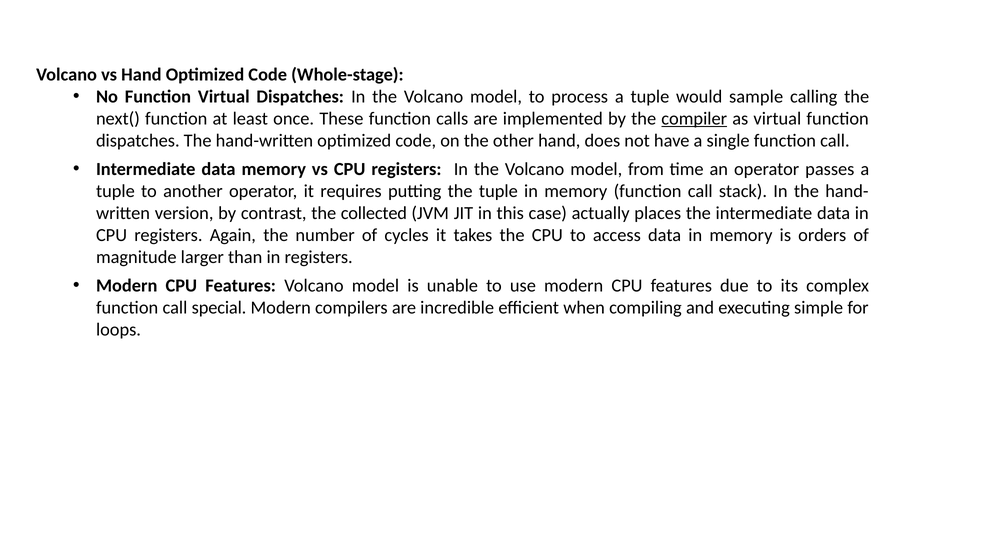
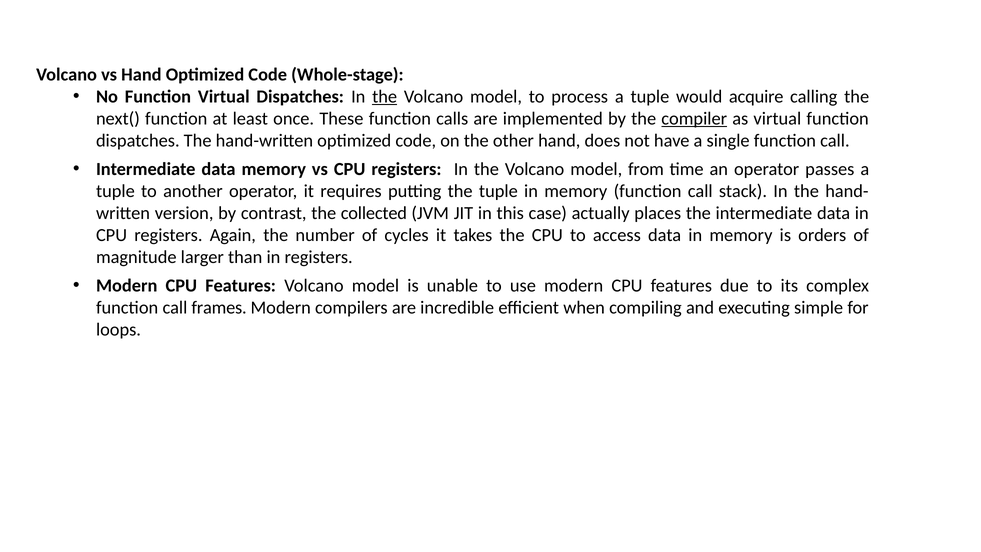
the underline: none -> present (385, 97)
sample: sample -> acquire (756, 97)
special: special -> frames (219, 308)
